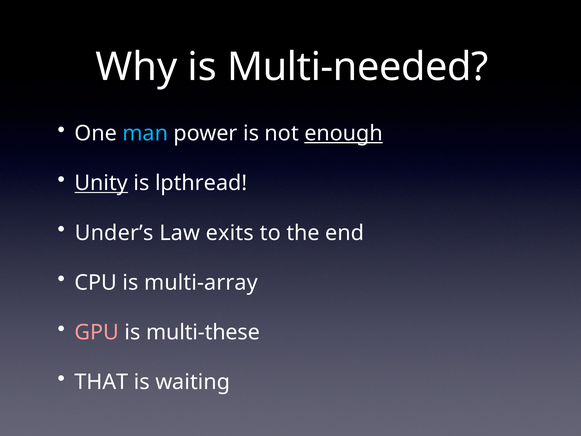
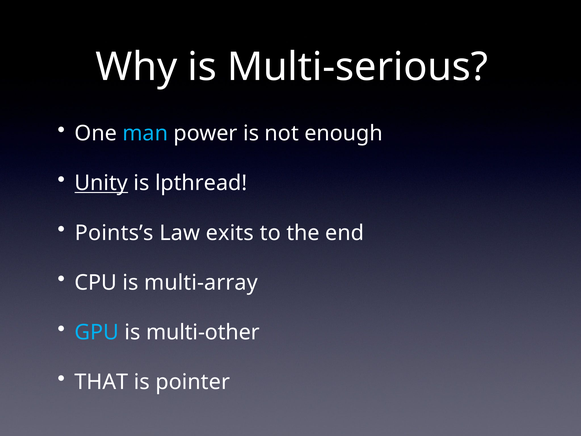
Multi-needed: Multi-needed -> Multi-serious (358, 67)
enough underline: present -> none (344, 133)
Under’s: Under’s -> Points’s (114, 233)
GPU colour: pink -> light blue (97, 332)
multi-these: multi-these -> multi-other (203, 332)
waiting: waiting -> pointer (193, 382)
